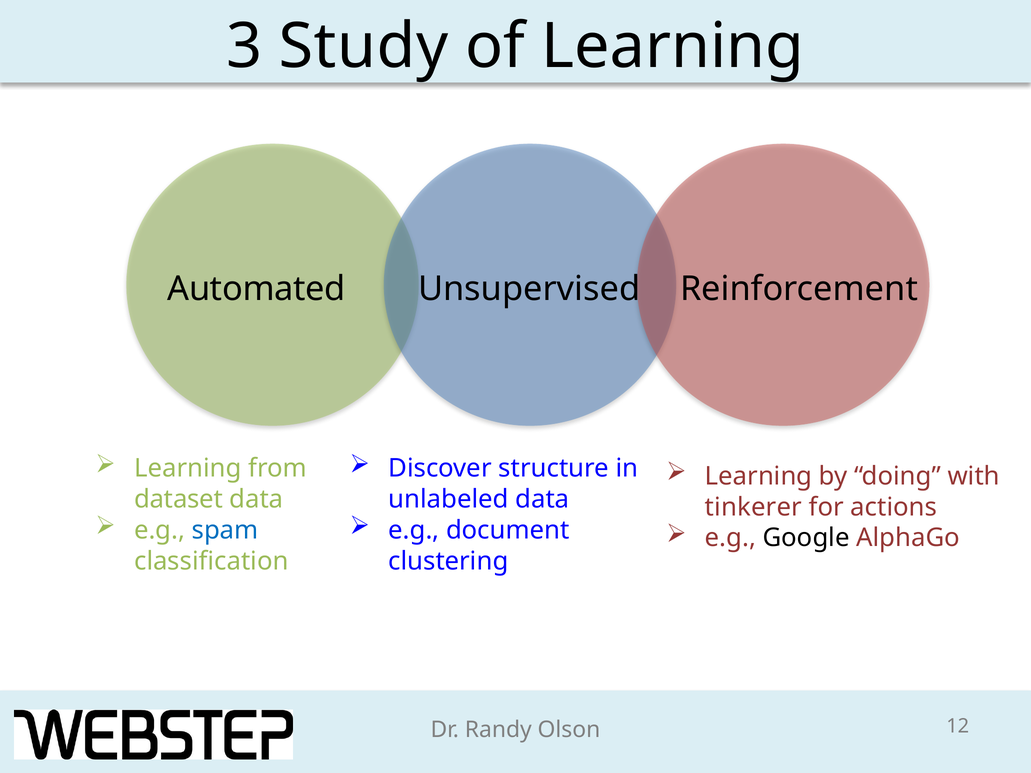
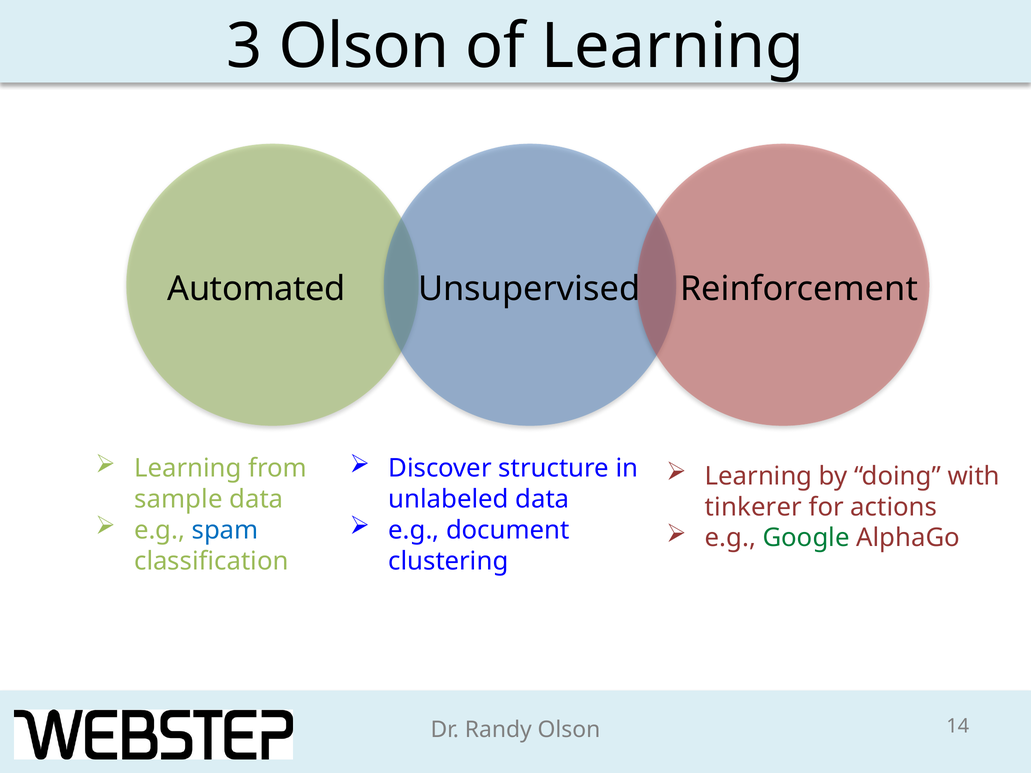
3 Study: Study -> Olson (364, 46)
dataset: dataset -> sample (178, 499)
Google colour: black -> green (806, 538)
12: 12 -> 14 (958, 726)
